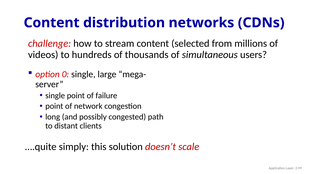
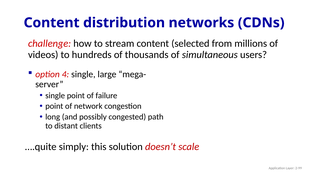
0: 0 -> 4 (65, 74)
